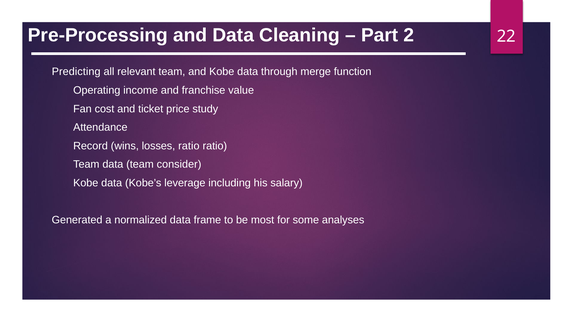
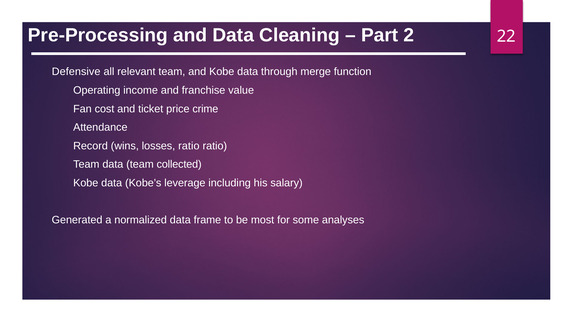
Predicting: Predicting -> Defensive (76, 72)
study: study -> crime (205, 109)
consider: consider -> collected (179, 165)
